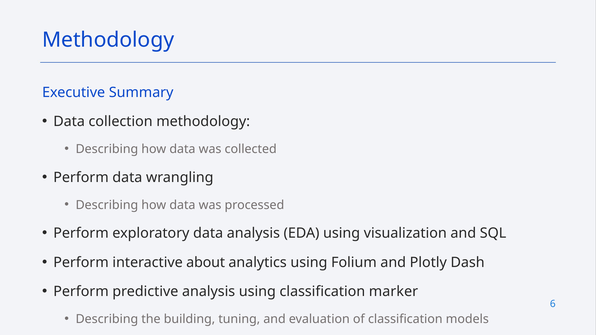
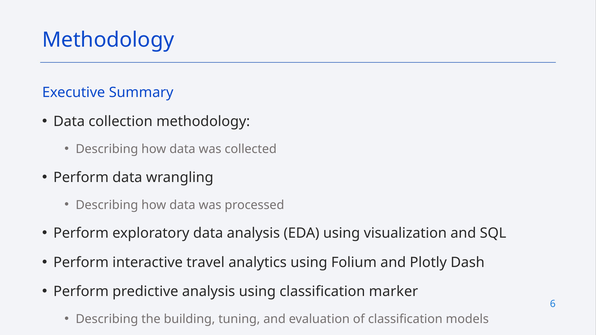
about: about -> travel (206, 263)
